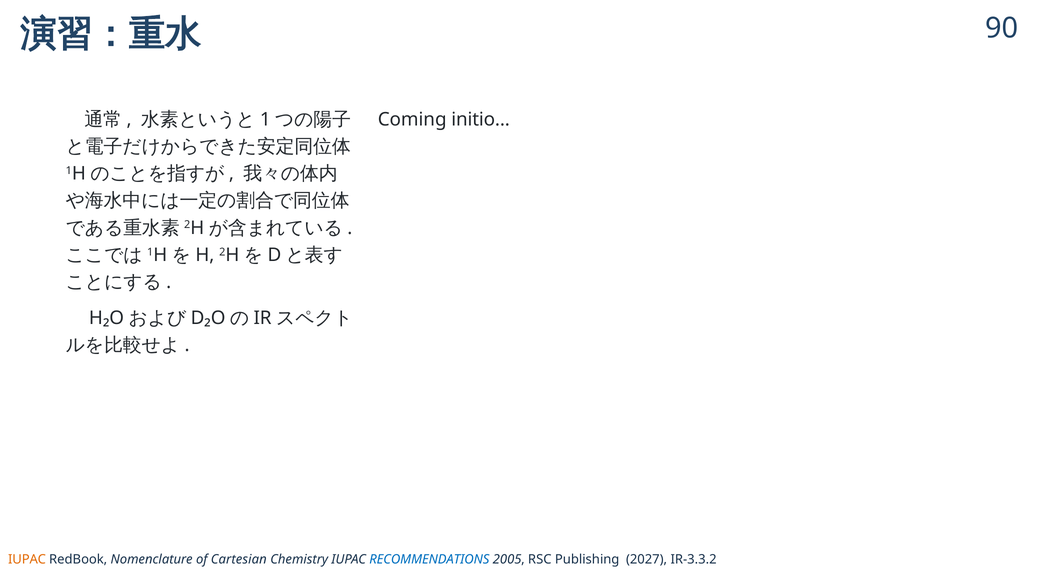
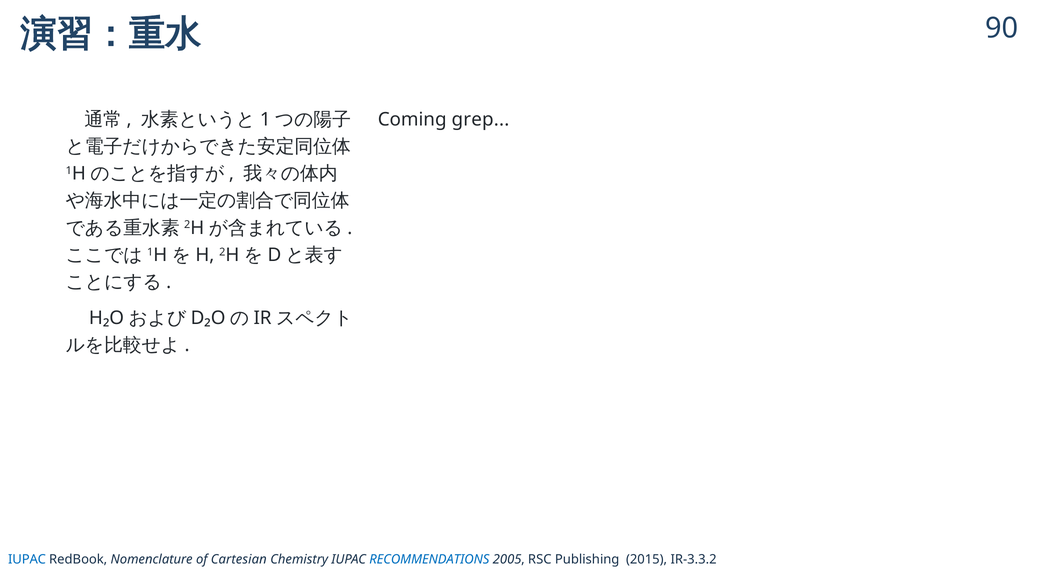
initio: initio -> grep (480, 120)
IUPAC colour: orange -> blue (27, 560)
2027: 2027 -> 2015 (647, 560)
